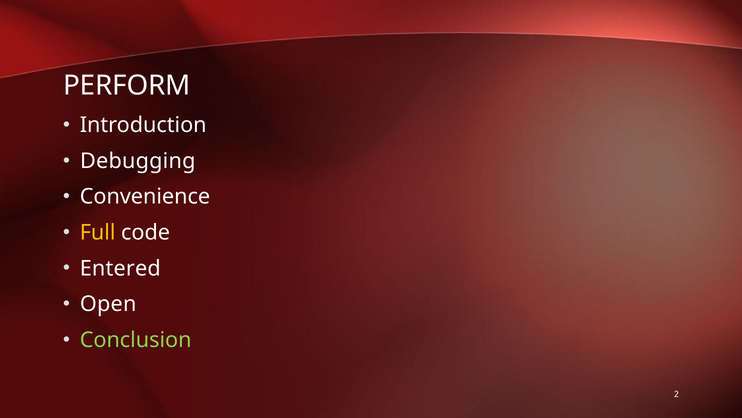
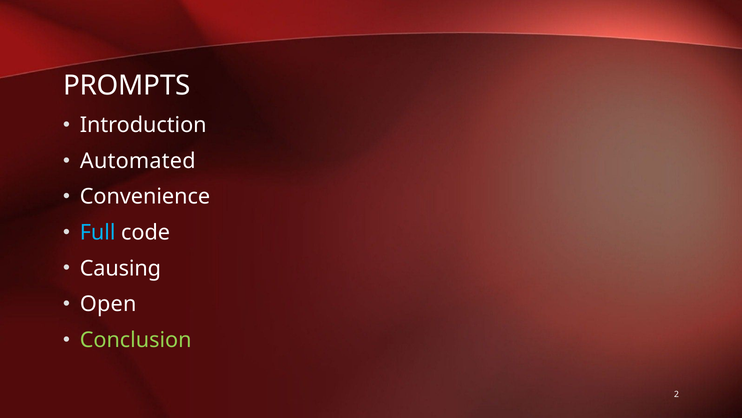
PERFORM: PERFORM -> PROMPTS (127, 85)
Debugging: Debugging -> Automated (138, 161)
Full colour: yellow -> light blue (98, 232)
Entered: Entered -> Causing (120, 268)
